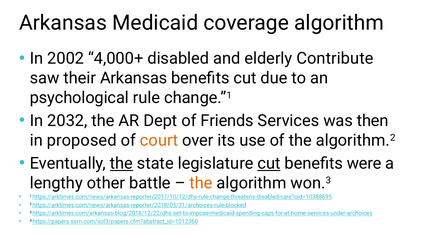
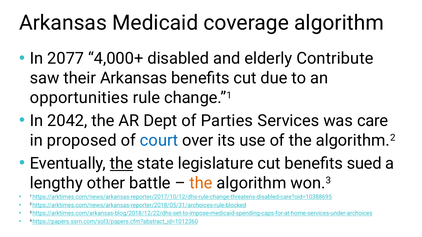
2002: 2002 -> 2077 (66, 59)
psychological: psychological -> opportunities (79, 98)
2032: 2032 -> 2042 (67, 121)
Friends: Friends -> Parties (227, 121)
then: then -> care (373, 121)
court colour: orange -> blue (159, 141)
cut underline: present -> none (269, 164)
were: were -> sued (364, 164)
